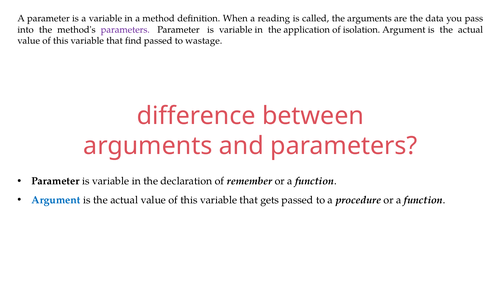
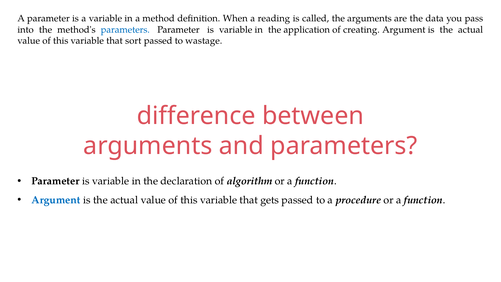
parameters colour: purple -> blue (125, 30)
isolation: isolation -> creating (361, 30)
find: find -> sort (133, 41)
remember: remember -> algorithm (250, 181)
